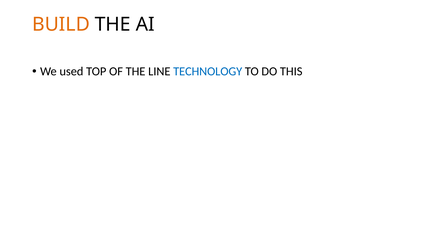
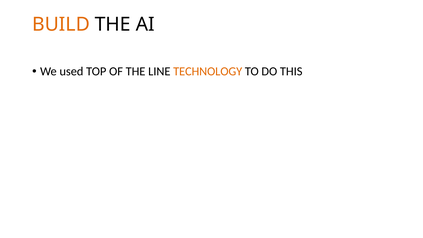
TECHNOLOGY colour: blue -> orange (208, 71)
